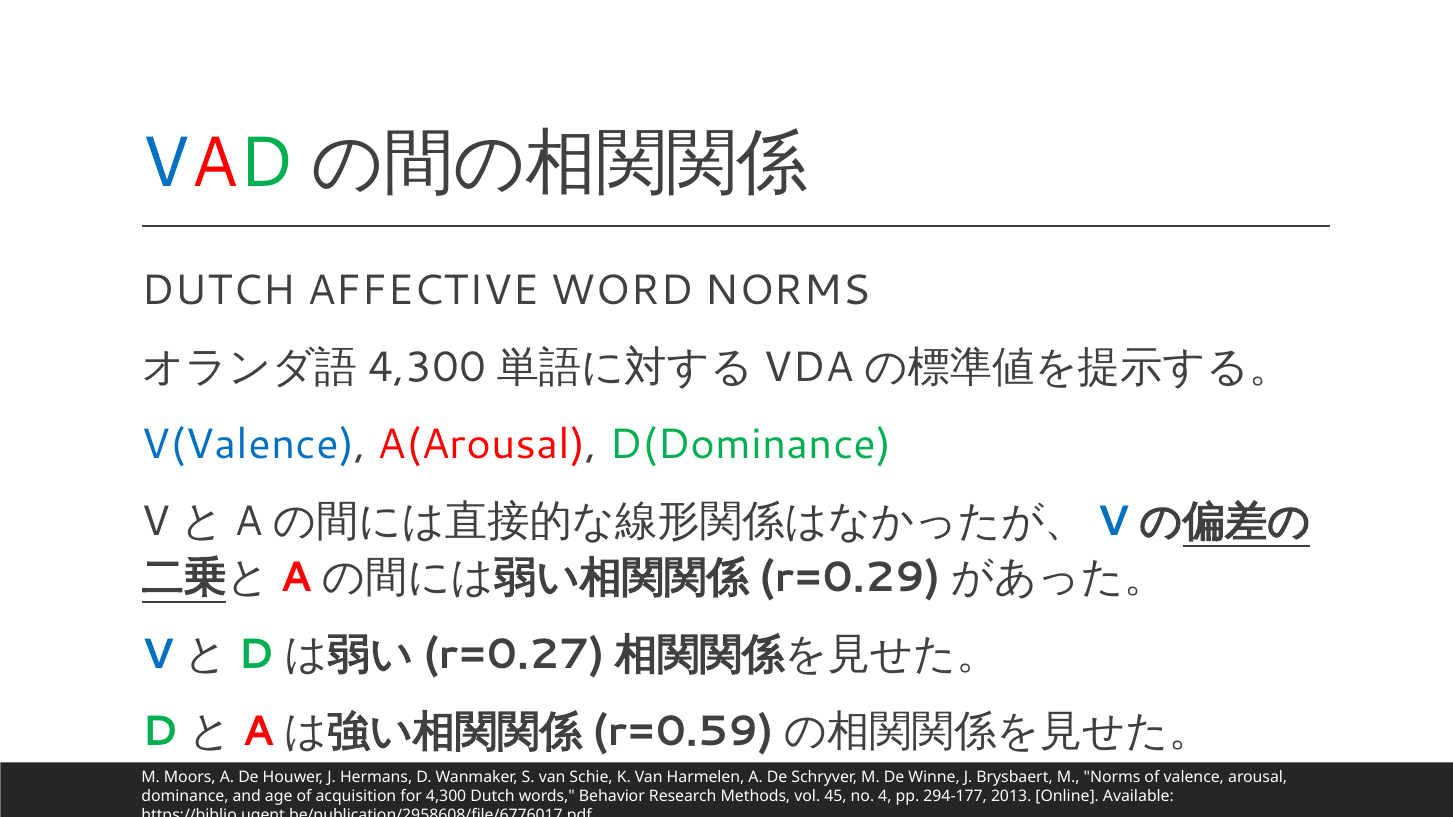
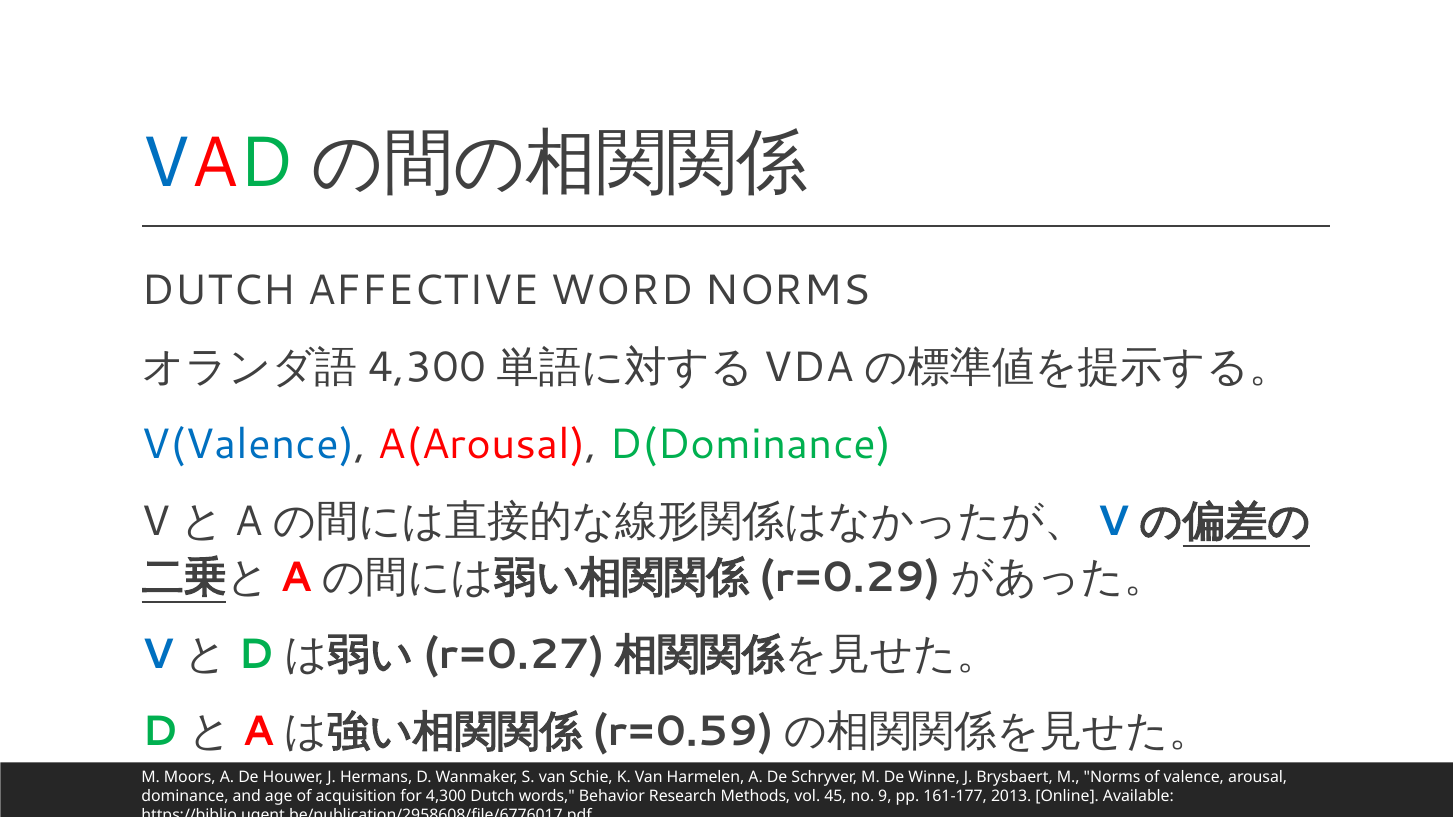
4: 4 -> 9 (885, 796)
294-177: 294-177 -> 161-177 (955, 796)
